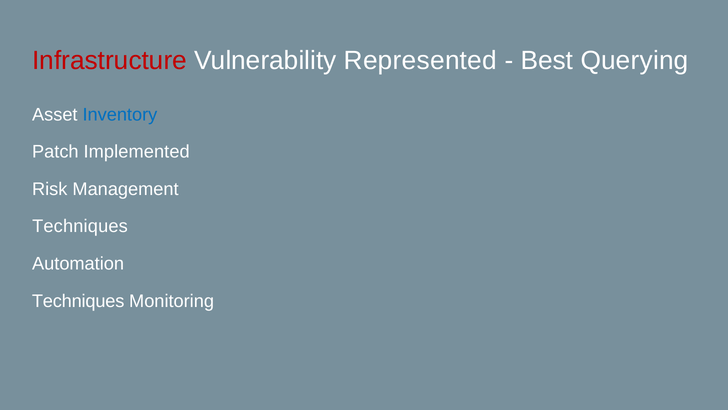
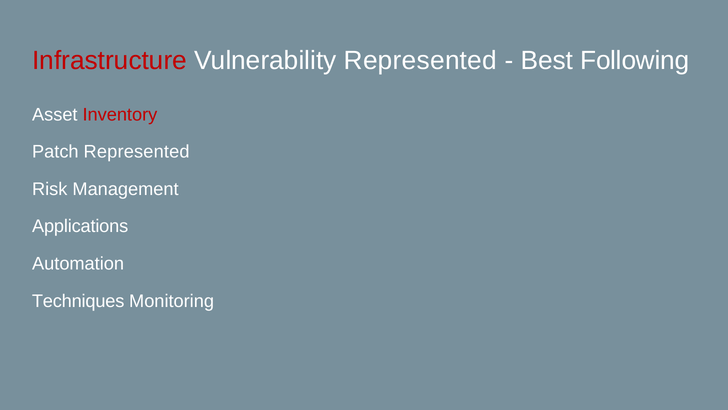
Querying: Querying -> Following (635, 60)
Inventory colour: blue -> red (120, 114)
Patch Implemented: Implemented -> Represented (137, 152)
Techniques: Techniques -> Applications (80, 226)
